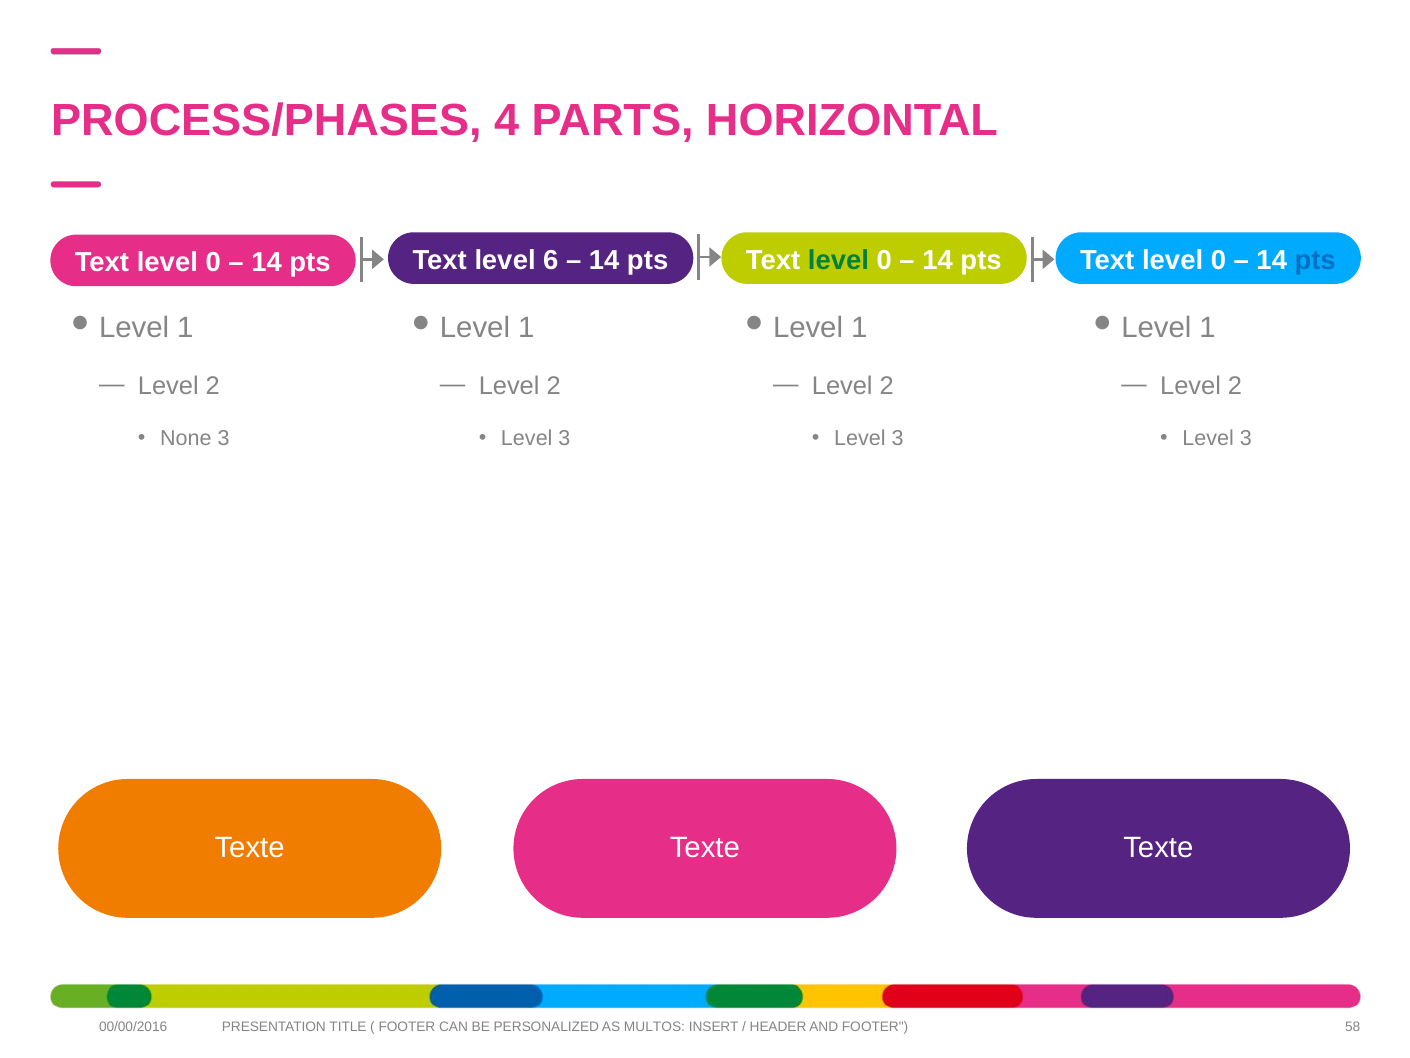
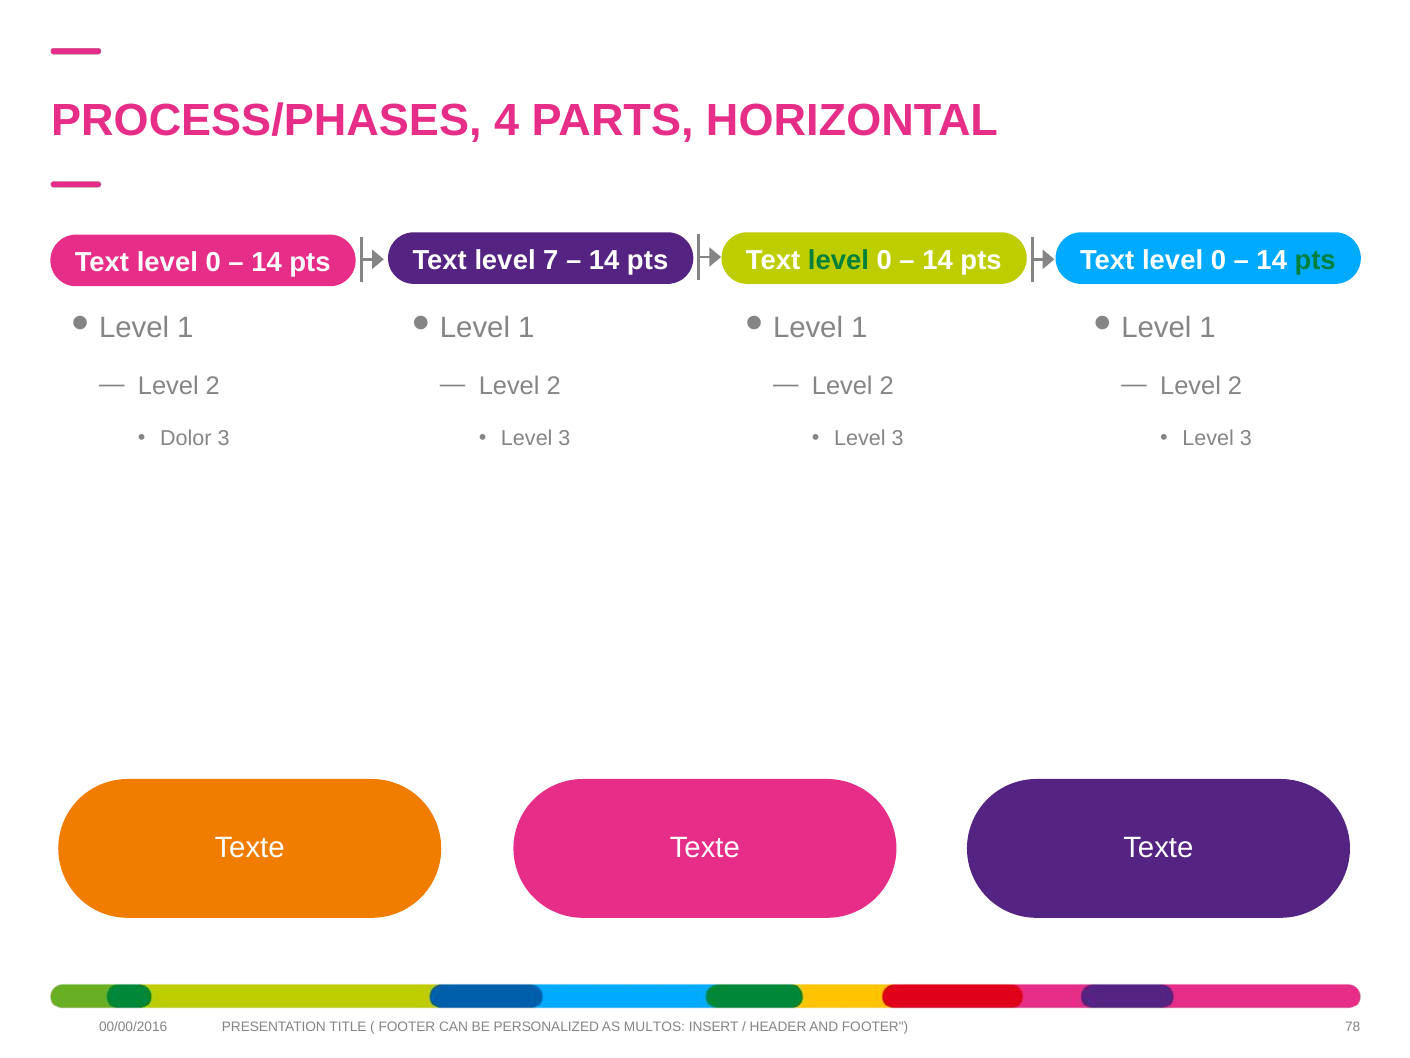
6: 6 -> 7 (551, 260)
pts colour: blue -> green (1315, 260)
None: None -> Dolor (186, 439)
58: 58 -> 78 (1353, 1026)
